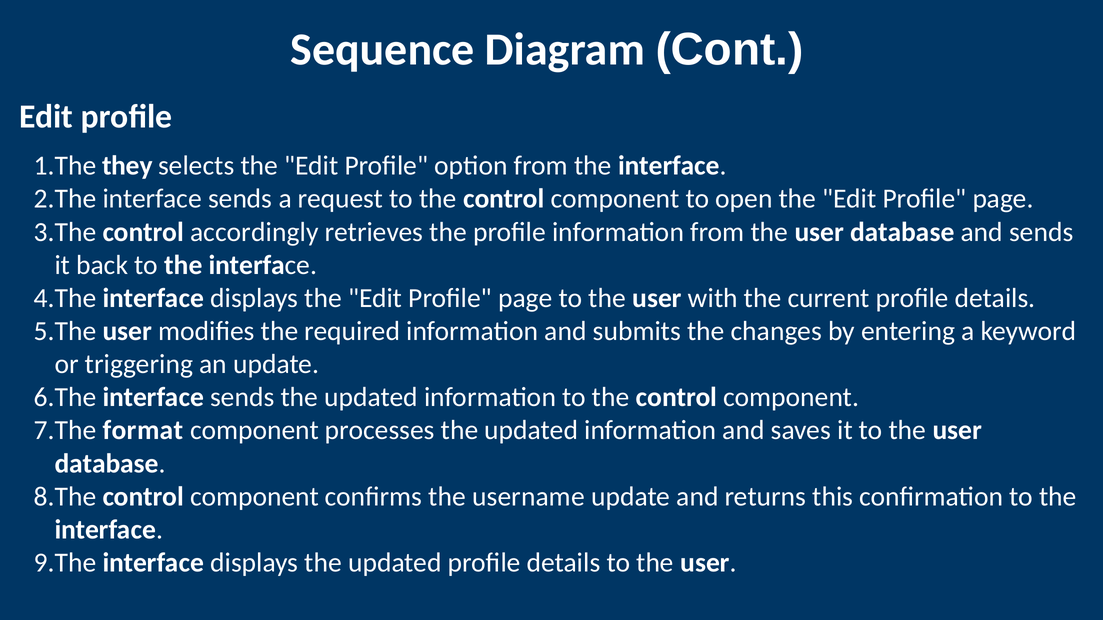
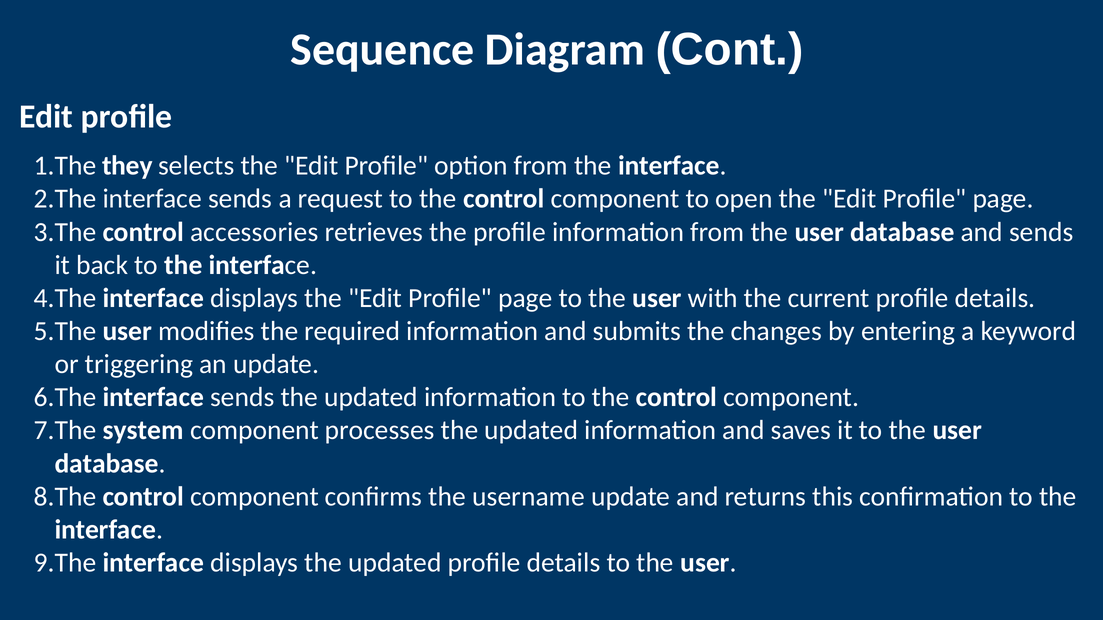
accordingly: accordingly -> accessories (254, 232)
format: format -> system (143, 431)
